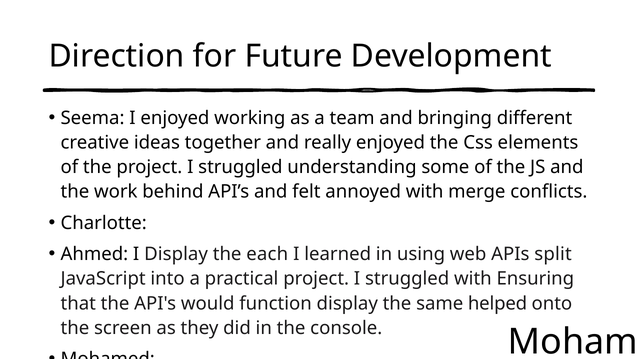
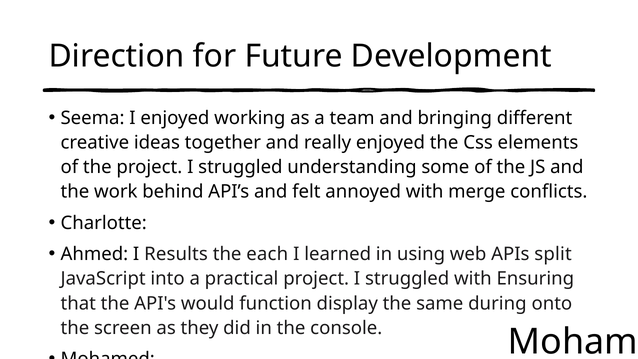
I Display: Display -> Results (176, 254)
helped: helped -> during (497, 303)
